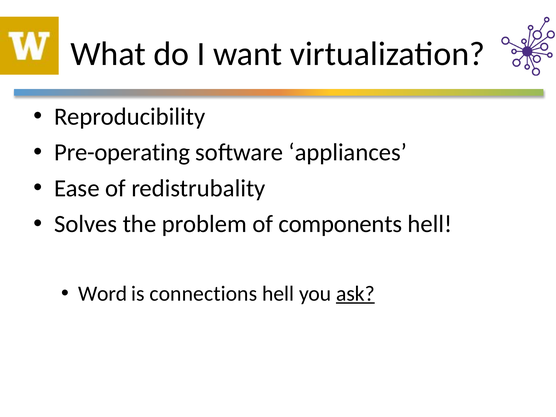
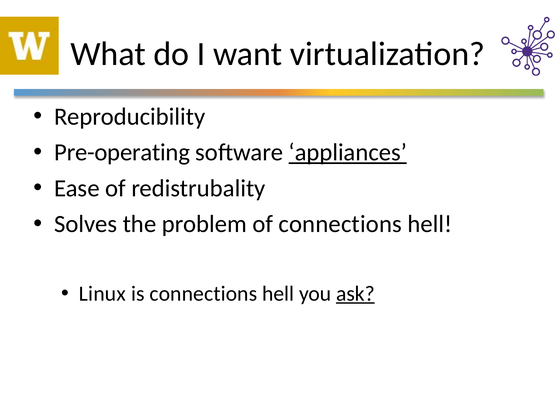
appliances underline: none -> present (348, 152)
of components: components -> connections (340, 224)
Word: Word -> Linux (102, 294)
